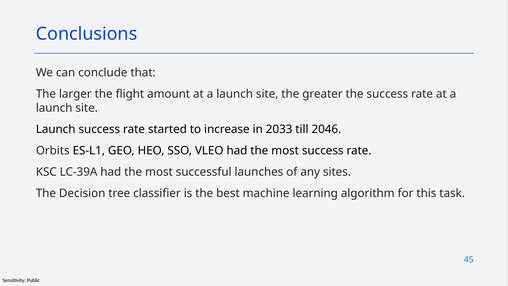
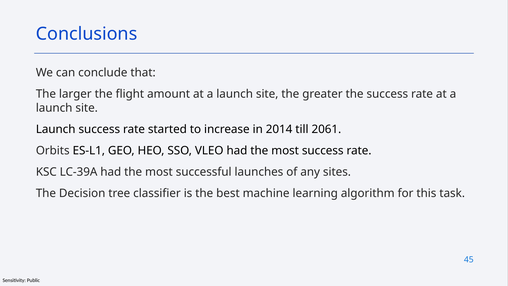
2033: 2033 -> 2014 (279, 129)
2046: 2046 -> 2061 (326, 129)
